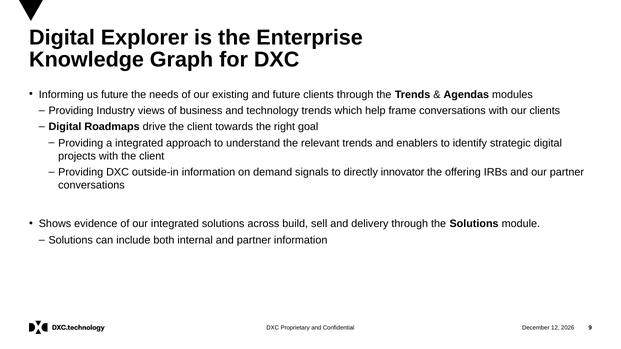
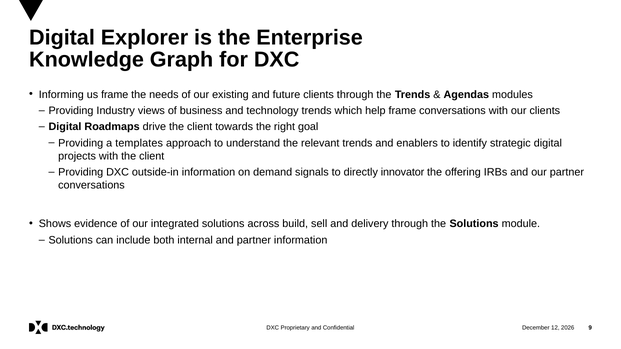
us future: future -> frame (115, 95)
a integrated: integrated -> templates (139, 143)
